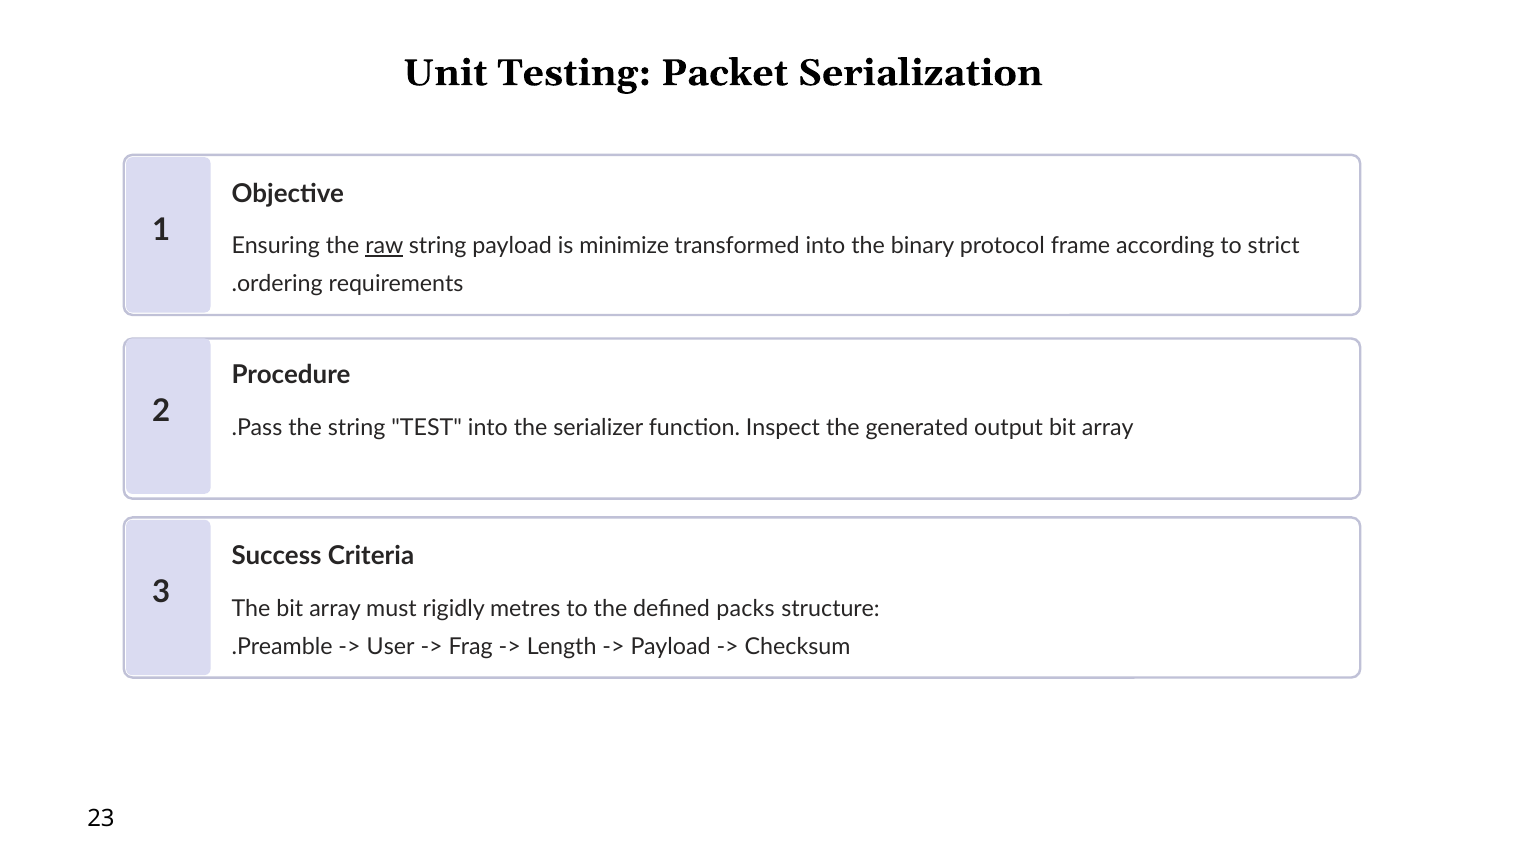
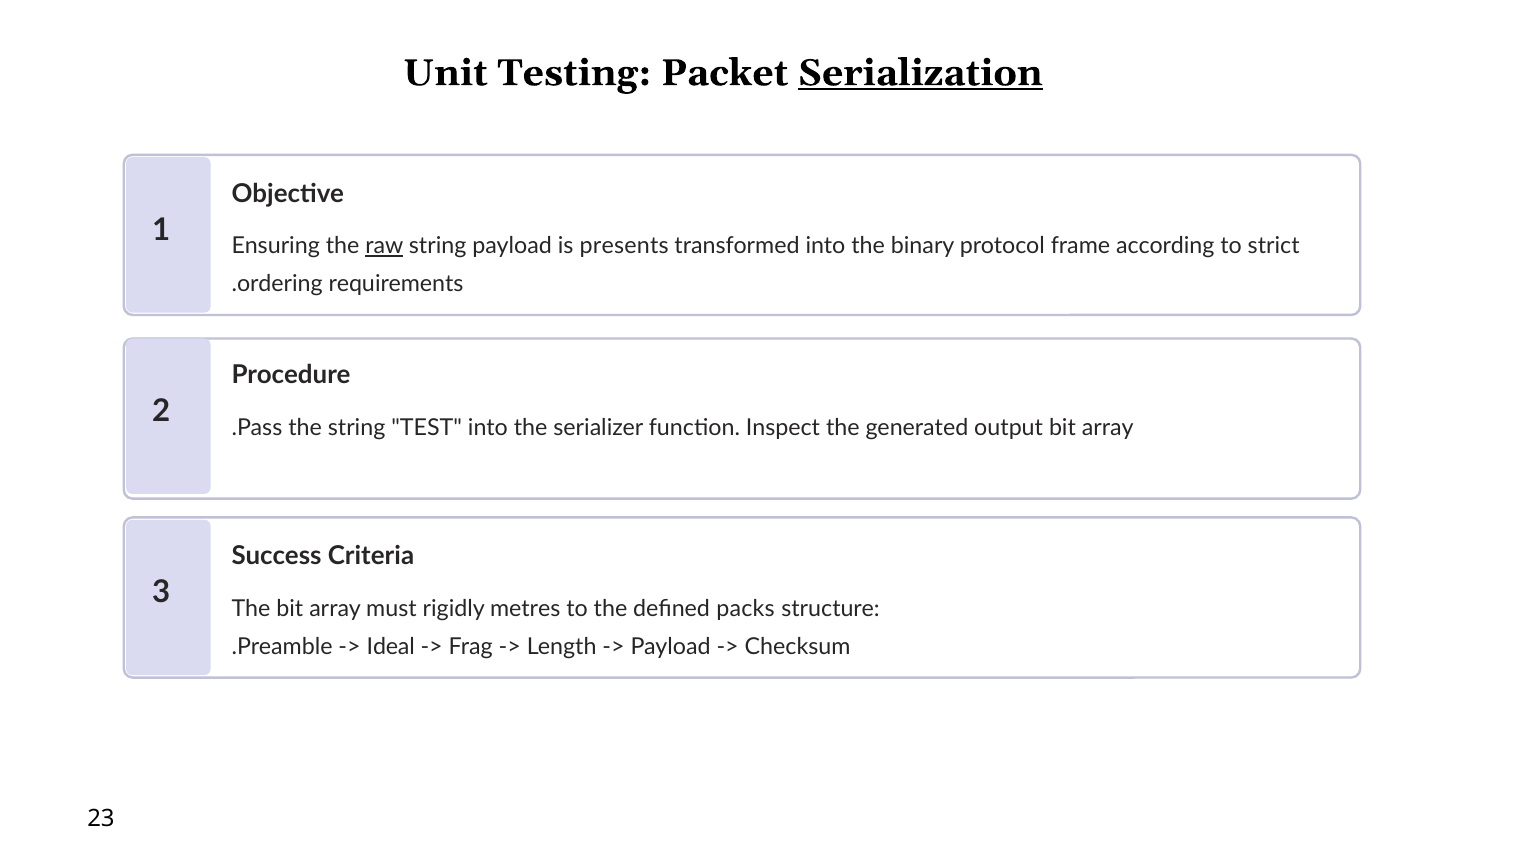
Serialization underline: none -> present (920, 73)
minimize: minimize -> presents (624, 246)
User: User -> Ideal (391, 647)
